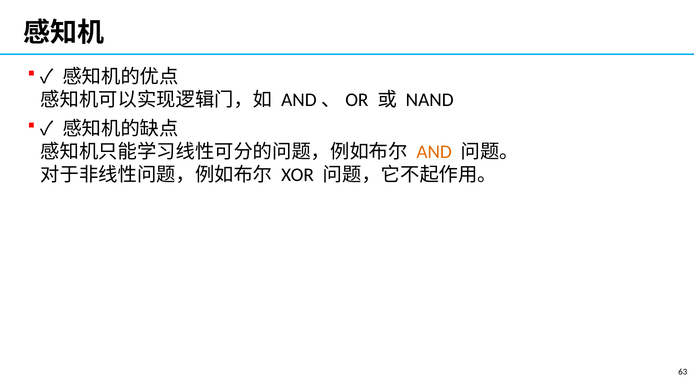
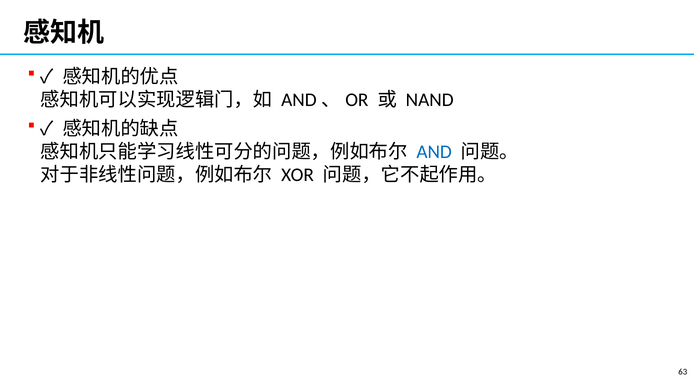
AND colour: orange -> blue (434, 152)
